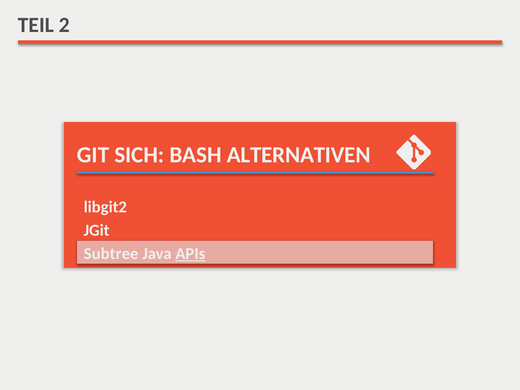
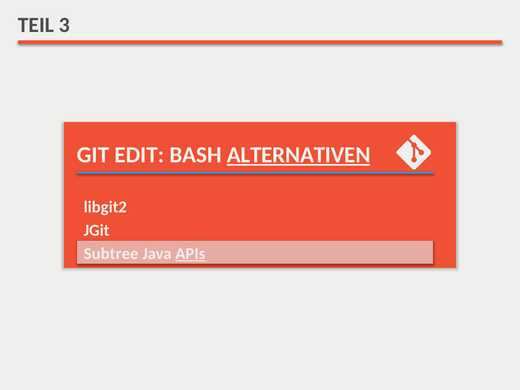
2: 2 -> 3 (64, 25)
SICH: SICH -> EDIT (139, 155)
ALTERNATIVEN underline: none -> present (299, 155)
